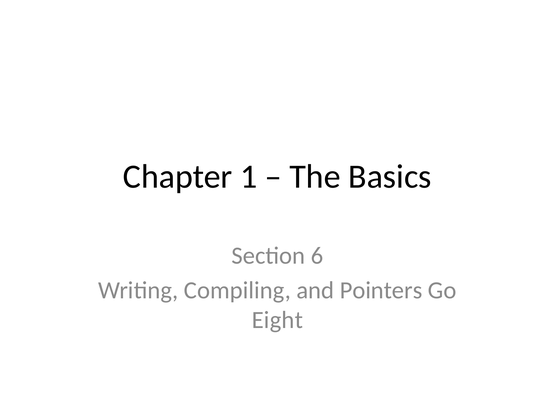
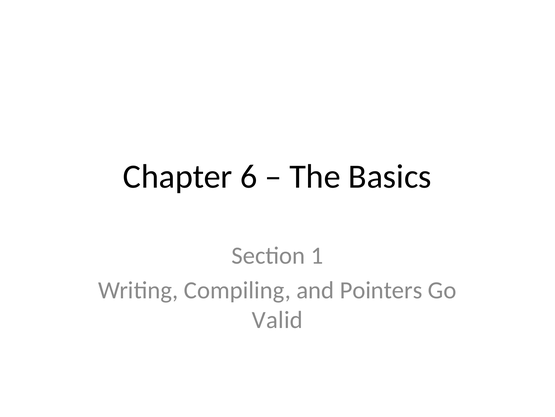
1: 1 -> 6 (249, 176)
6: 6 -> 1 (317, 255)
Eight: Eight -> Valid (277, 319)
